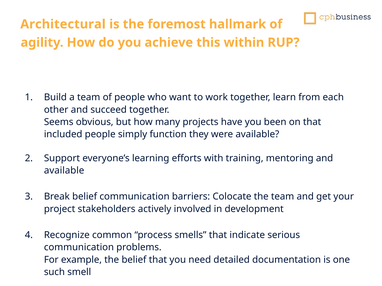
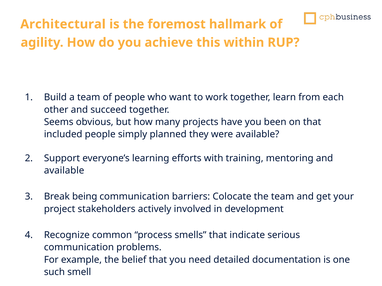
function: function -> planned (168, 135)
Break belief: belief -> being (85, 197)
